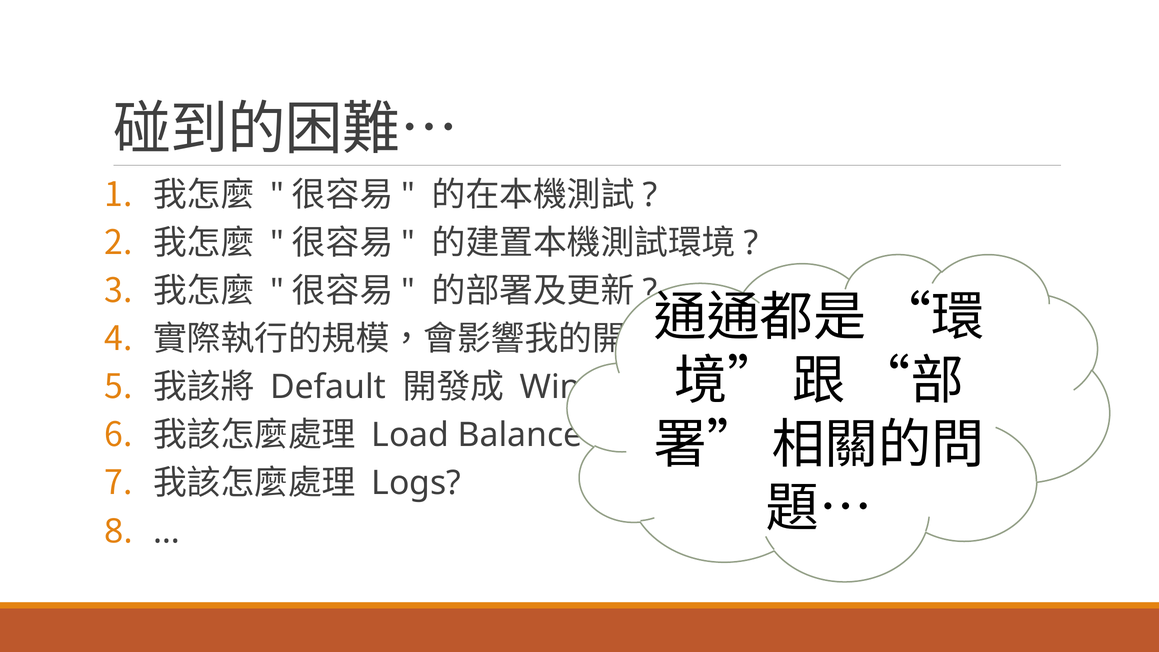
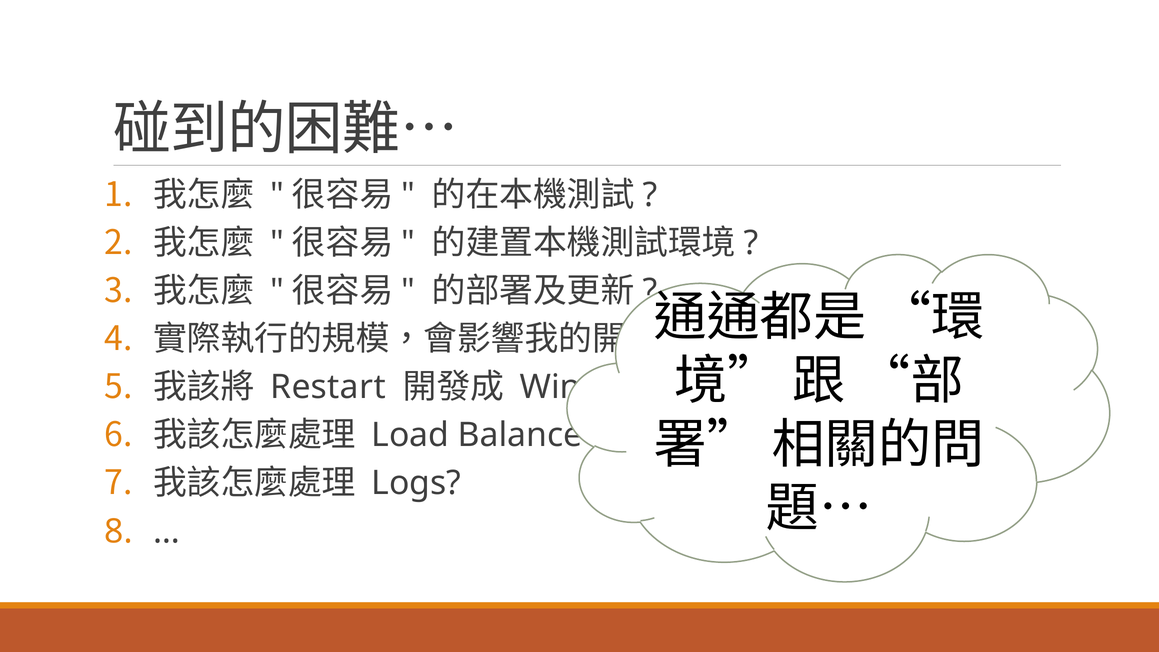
Default: Default -> Restart (328, 387)
